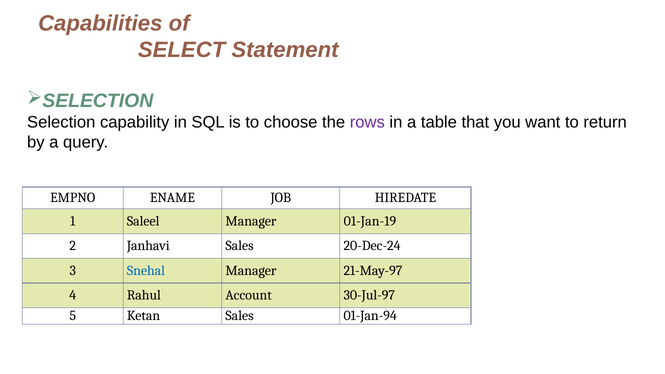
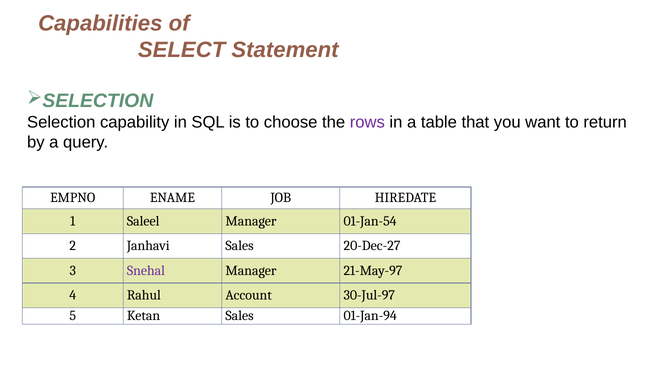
01-Jan-19: 01-Jan-19 -> 01-Jan-54 (370, 221)
20-Dec-24: 20-Dec-24 -> 20-Dec-27 (372, 246)
Snehal colour: blue -> purple (146, 271)
